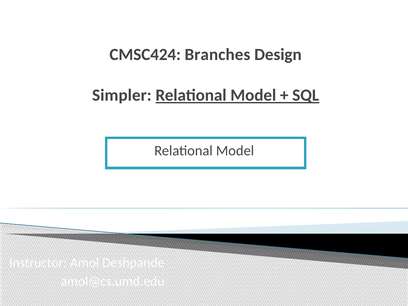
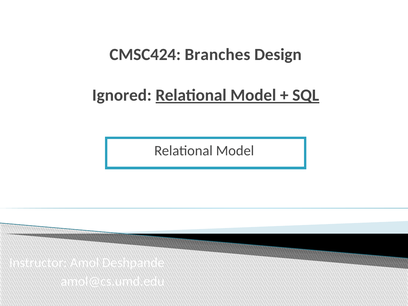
Simpler: Simpler -> Ignored (122, 95)
